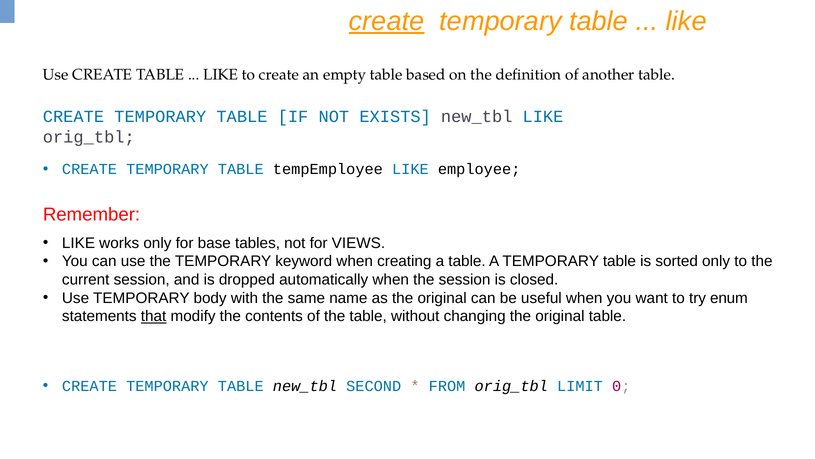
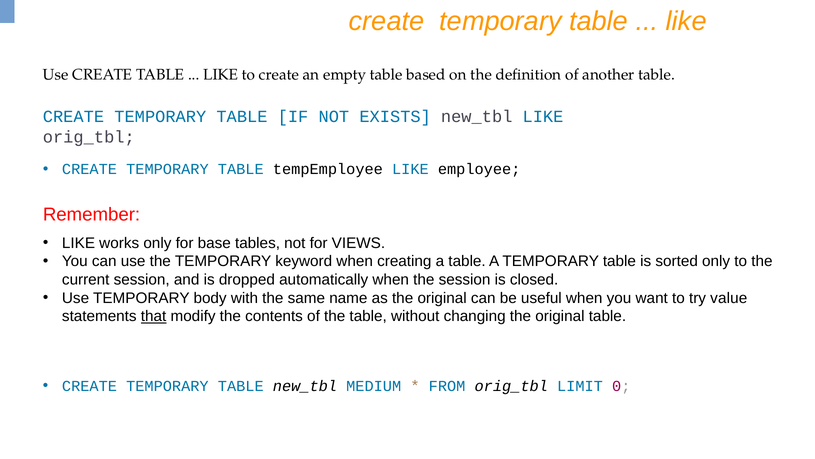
create underline: present -> none (387, 21)
enum: enum -> value (729, 298)
SECOND: SECOND -> MEDIUM (374, 386)
